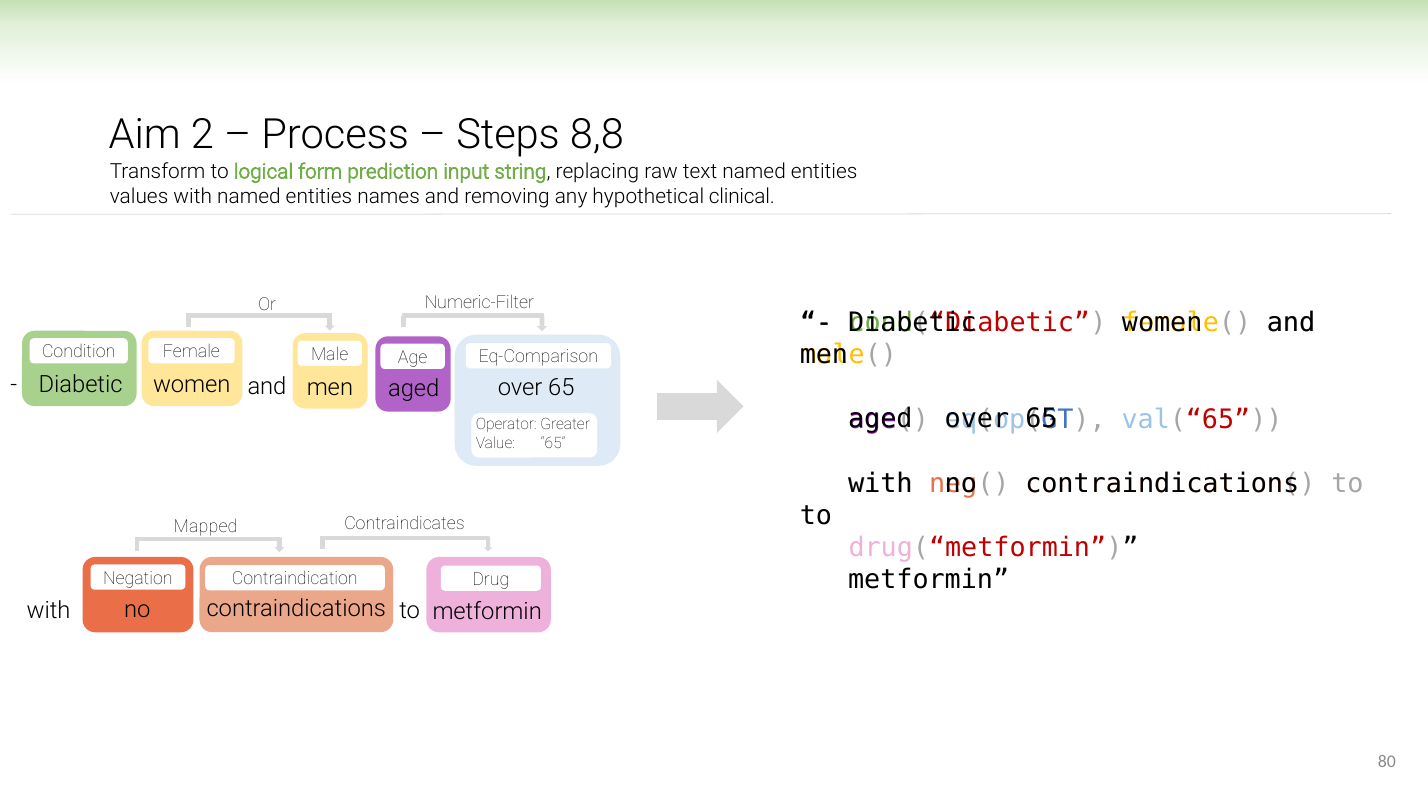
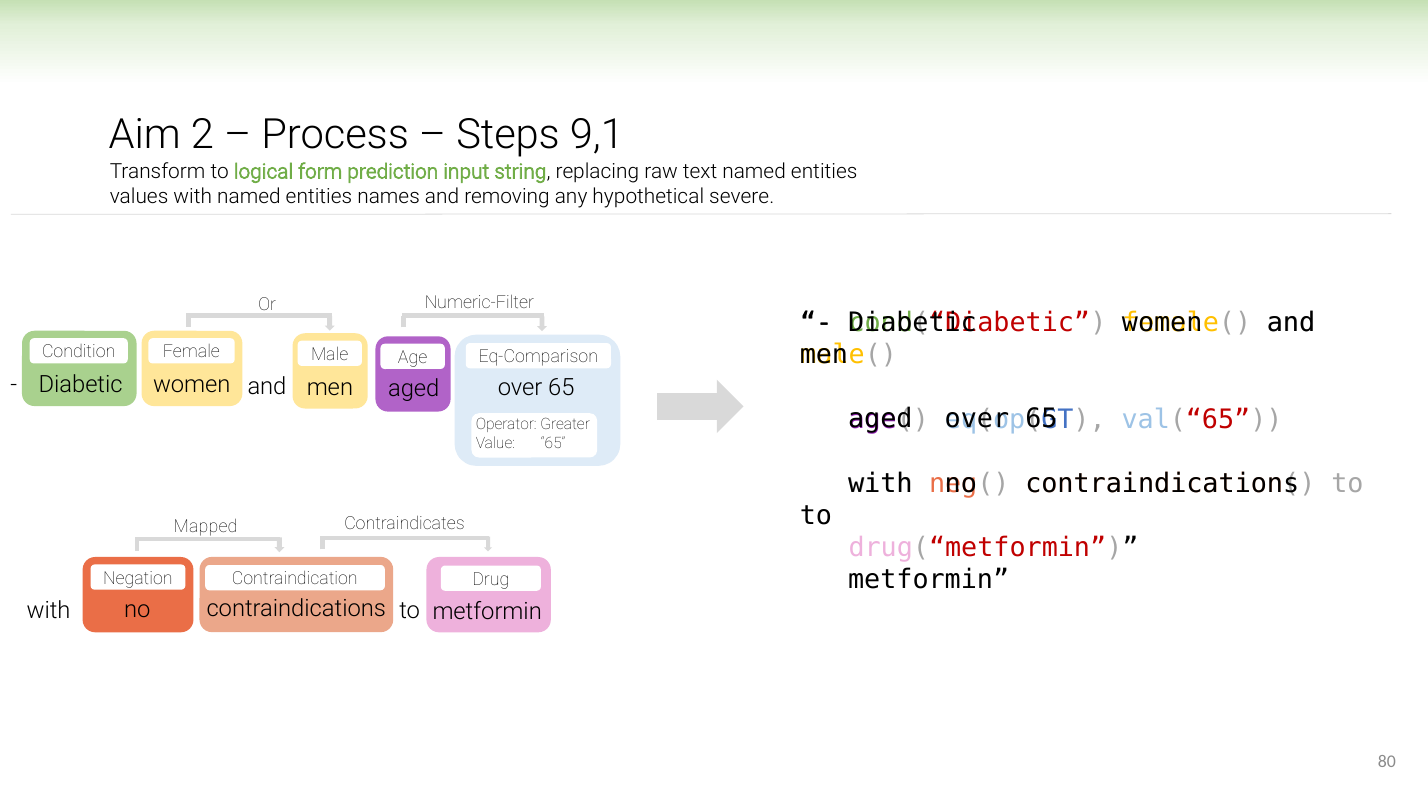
8,8: 8,8 -> 9,1 (597, 134)
clinical: clinical -> severe (742, 197)
